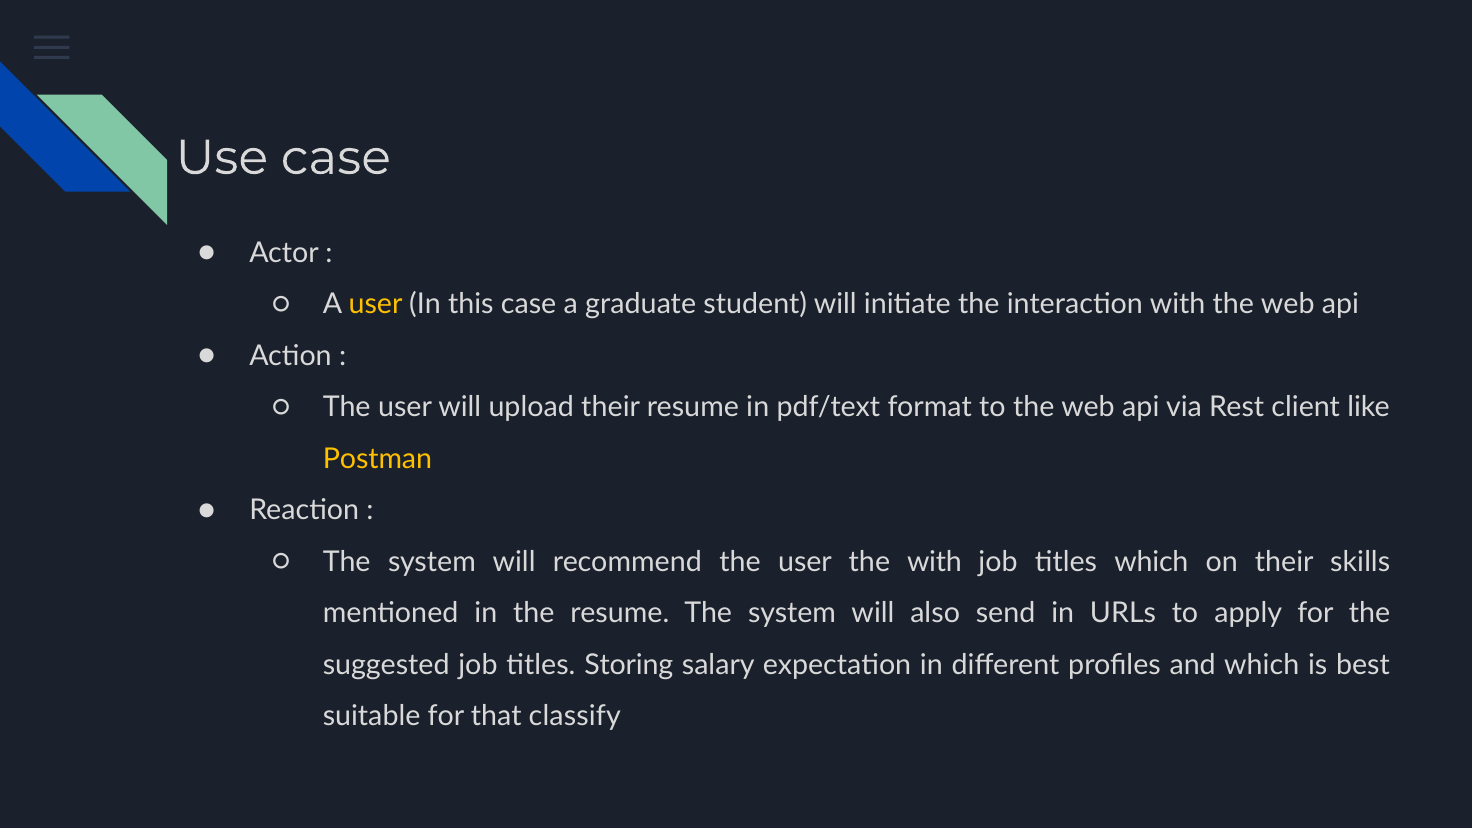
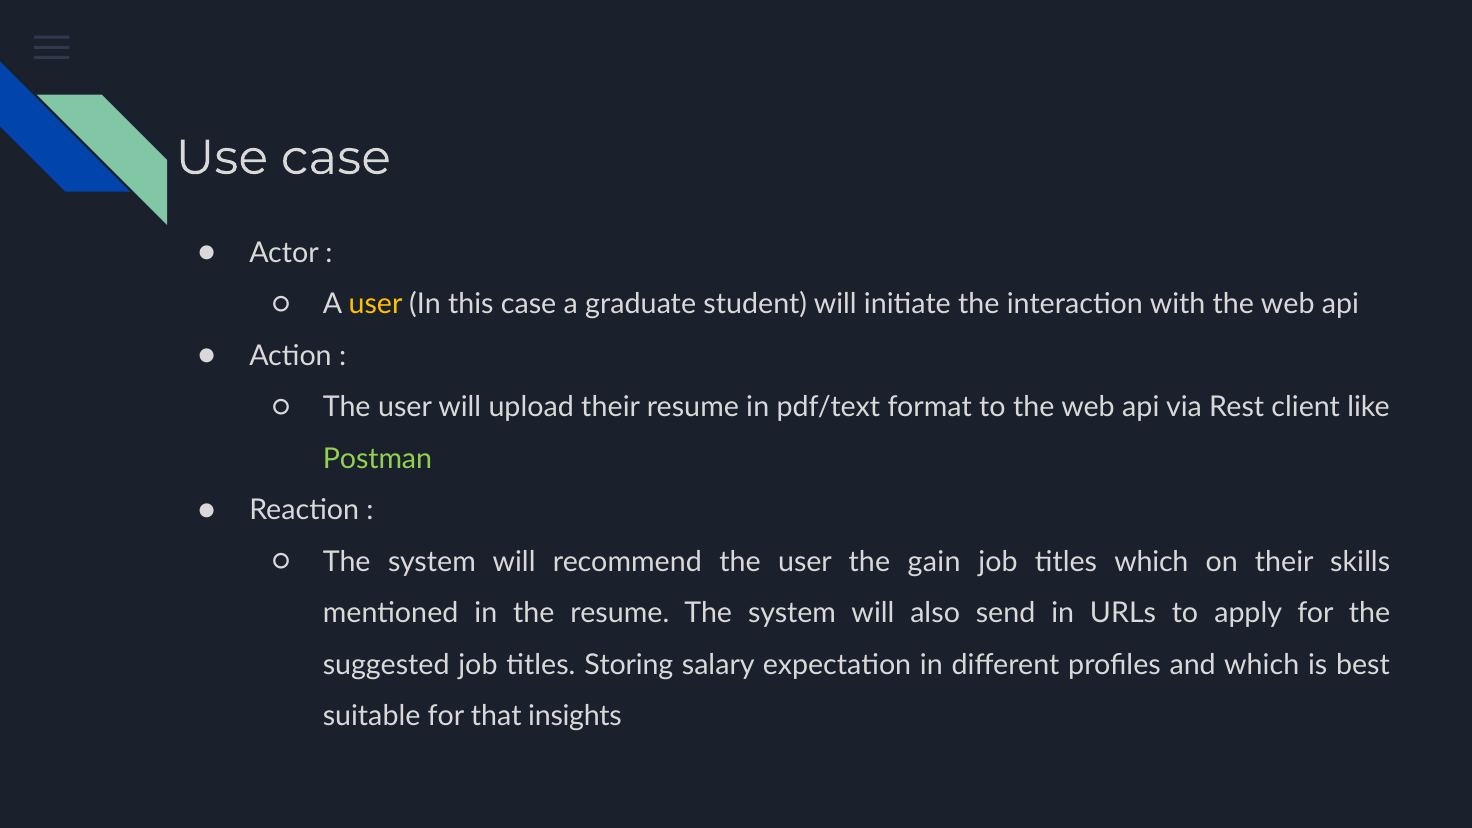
Postman colour: yellow -> light green (377, 459)
the with: with -> gain (934, 562)
classify: classify -> insights (575, 716)
